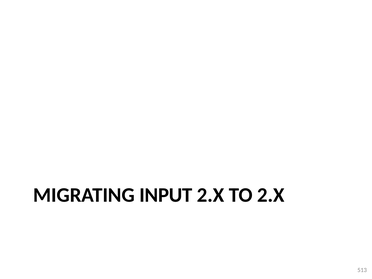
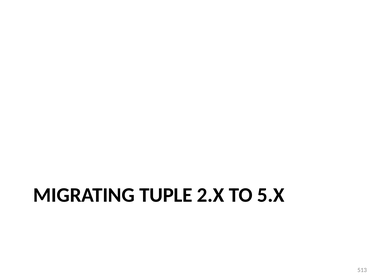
INPUT: INPUT -> TUPLE (166, 195)
TO 2.X: 2.X -> 5.X (271, 195)
